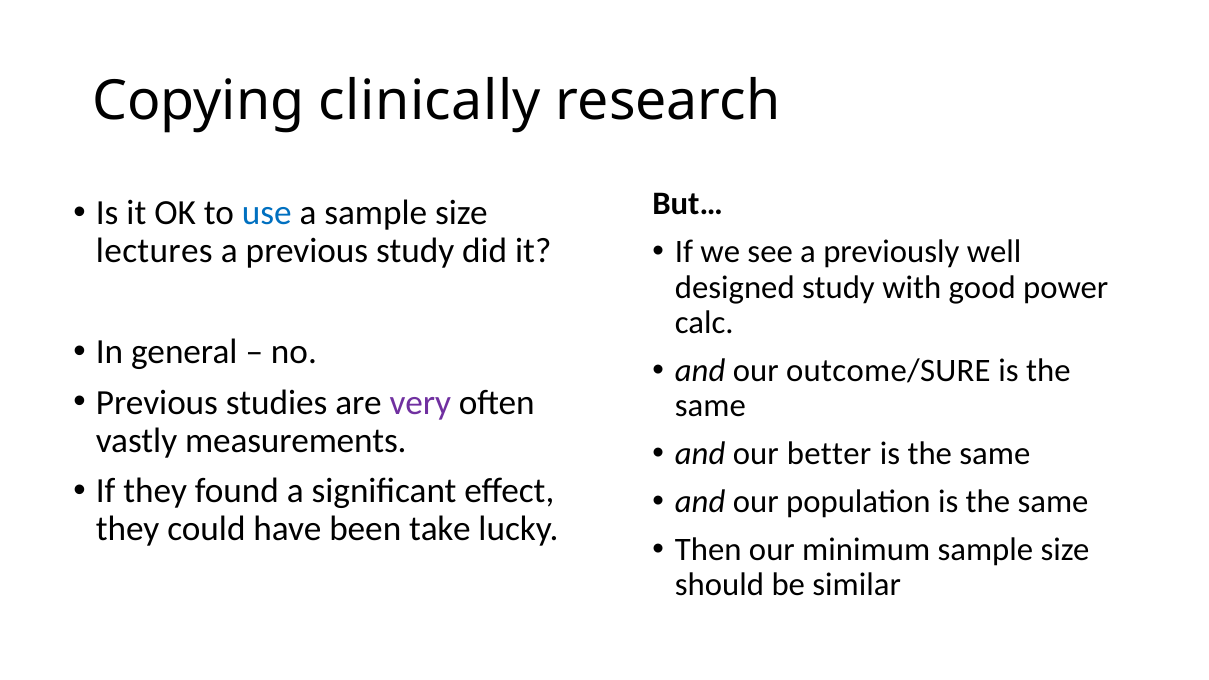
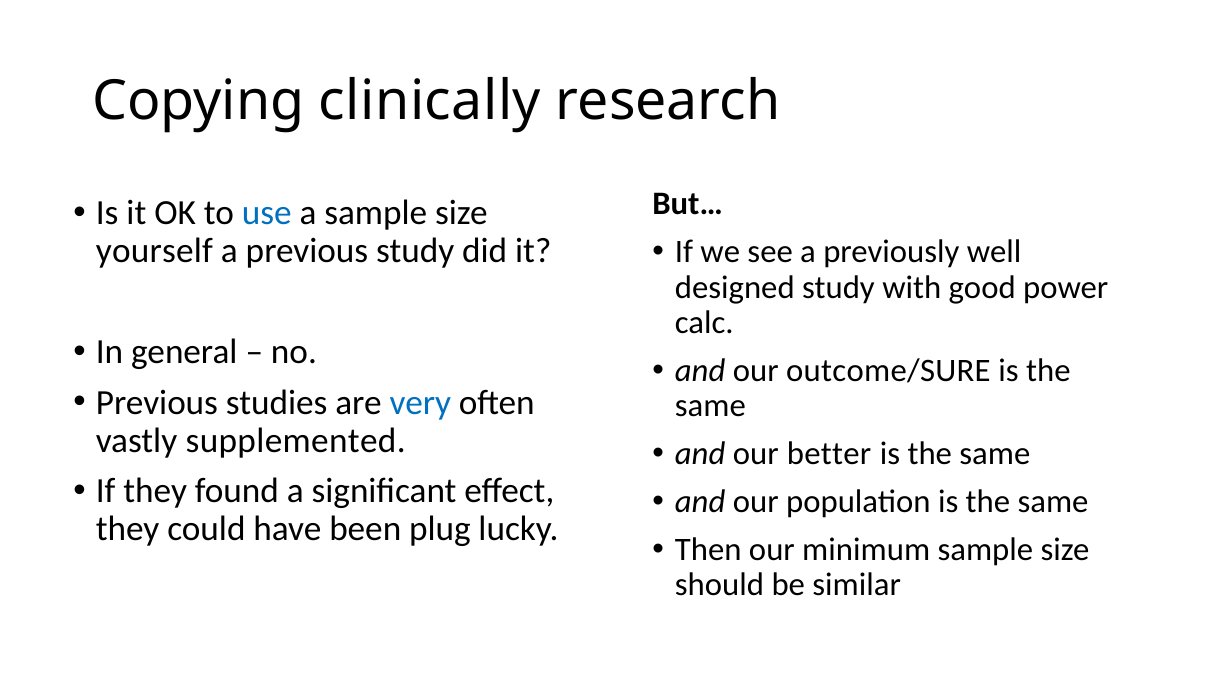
lectures: lectures -> yourself (154, 251)
very colour: purple -> blue (420, 403)
measurements: measurements -> supplemented (296, 441)
take: take -> plug (440, 529)
